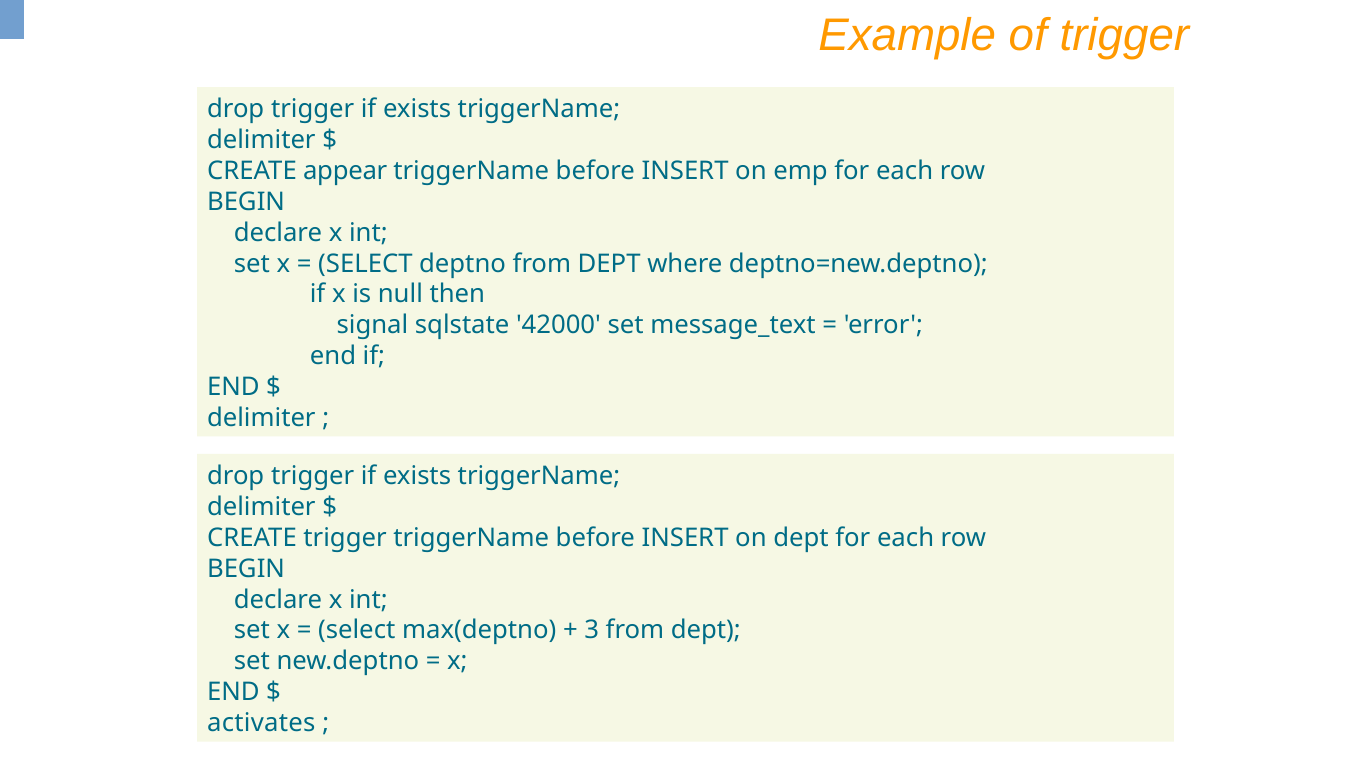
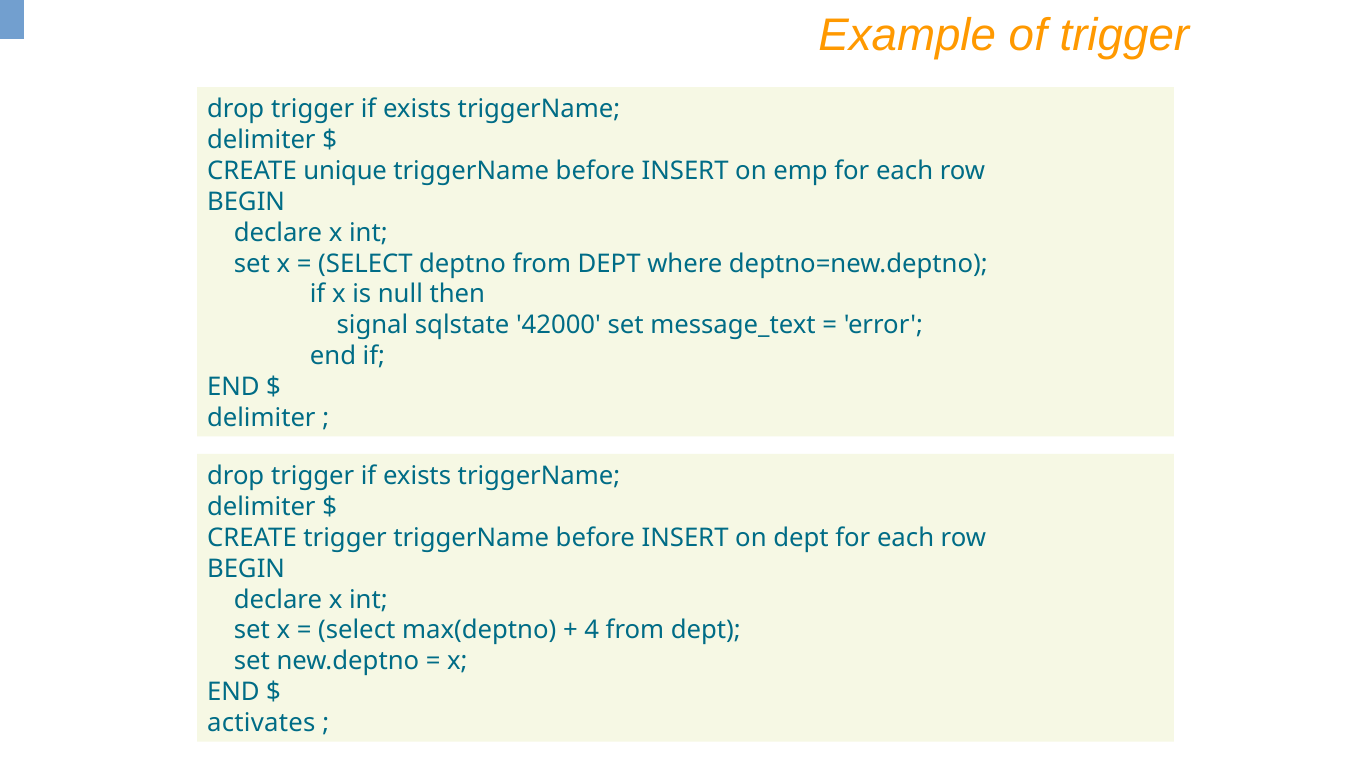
appear: appear -> unique (345, 171)
3: 3 -> 4 (592, 631)
